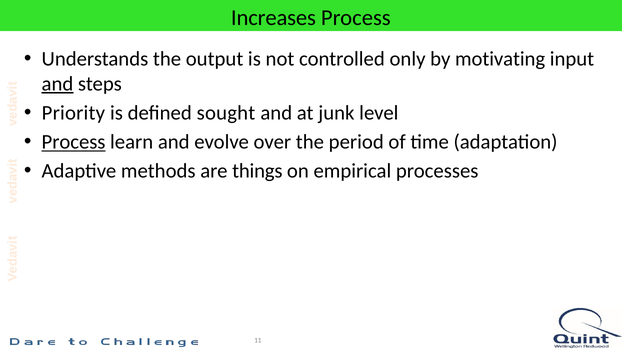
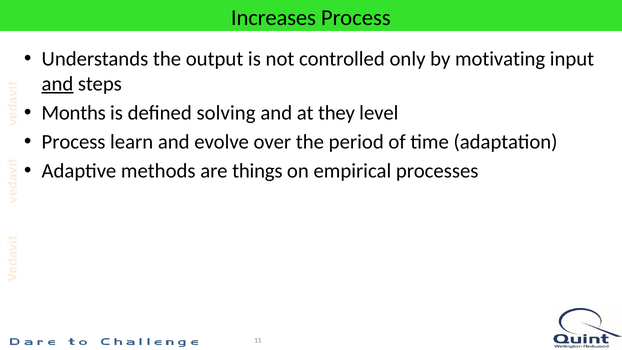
Priority: Priority -> Months (74, 113)
sought: sought -> solving (226, 113)
junk: junk -> they (337, 113)
Process underline: present -> none (74, 142)
